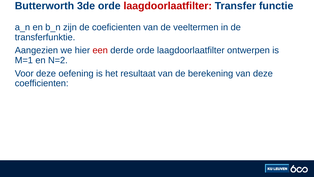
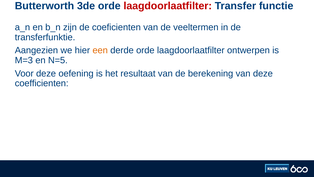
een colour: red -> orange (100, 50)
M=1: M=1 -> M=3 (24, 60)
N=2: N=2 -> N=5 (58, 60)
